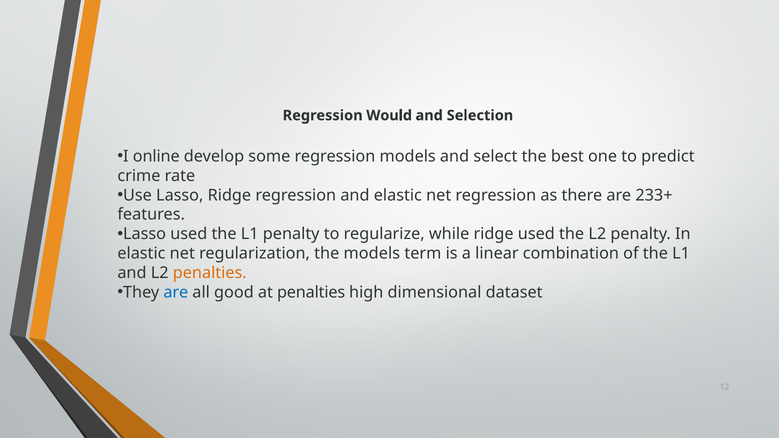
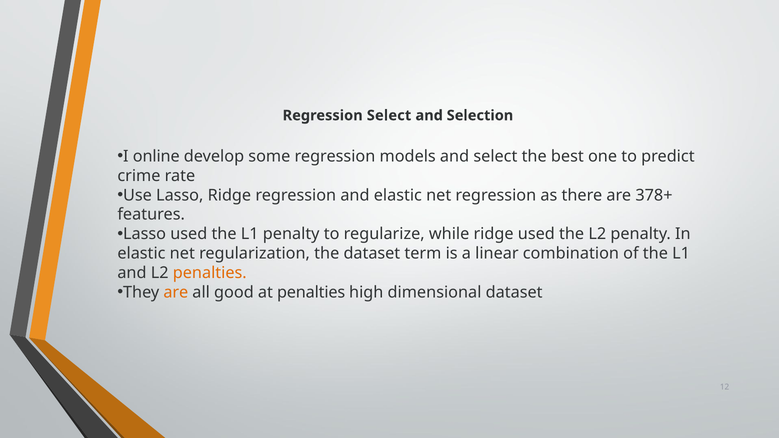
Regression Would: Would -> Select (389, 116)
233+: 233+ -> 378+ (654, 195)
the models: models -> dataset (372, 254)
are colour: blue -> orange (176, 293)
